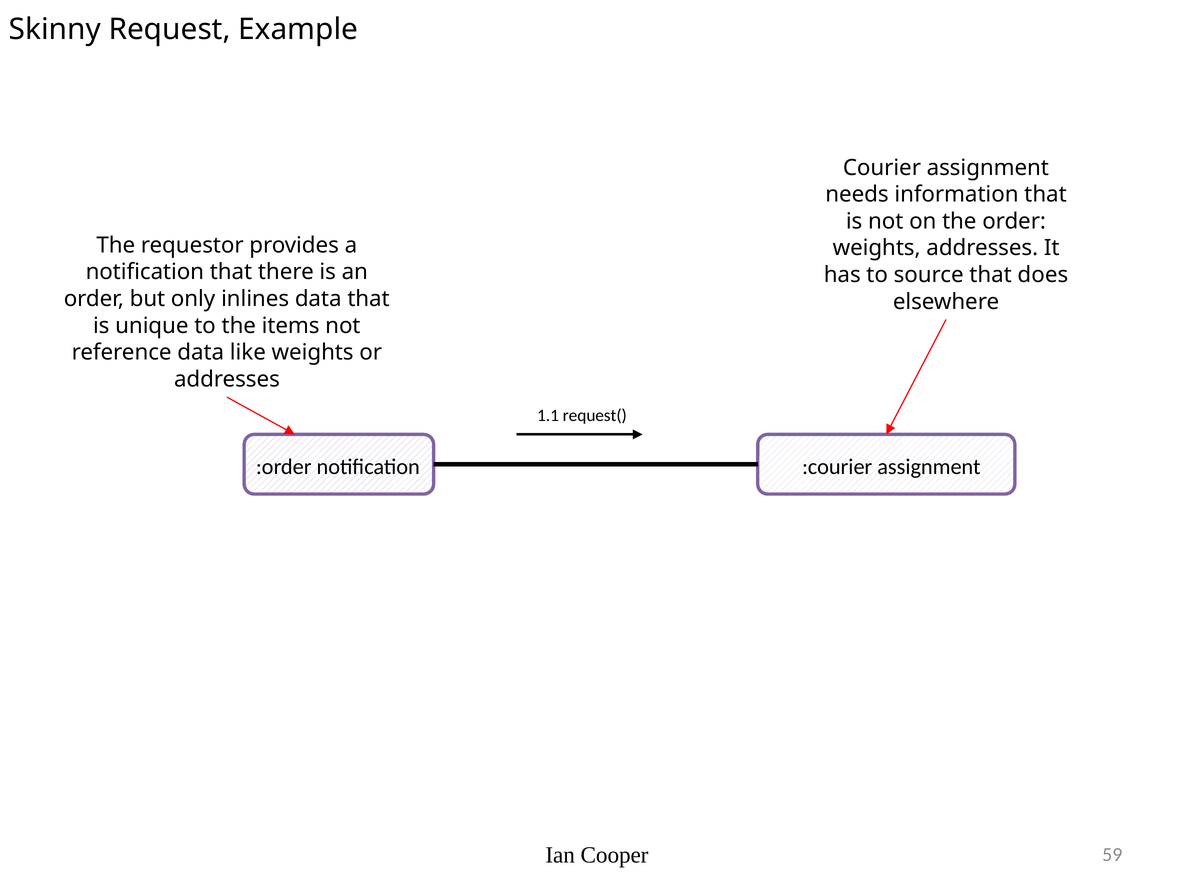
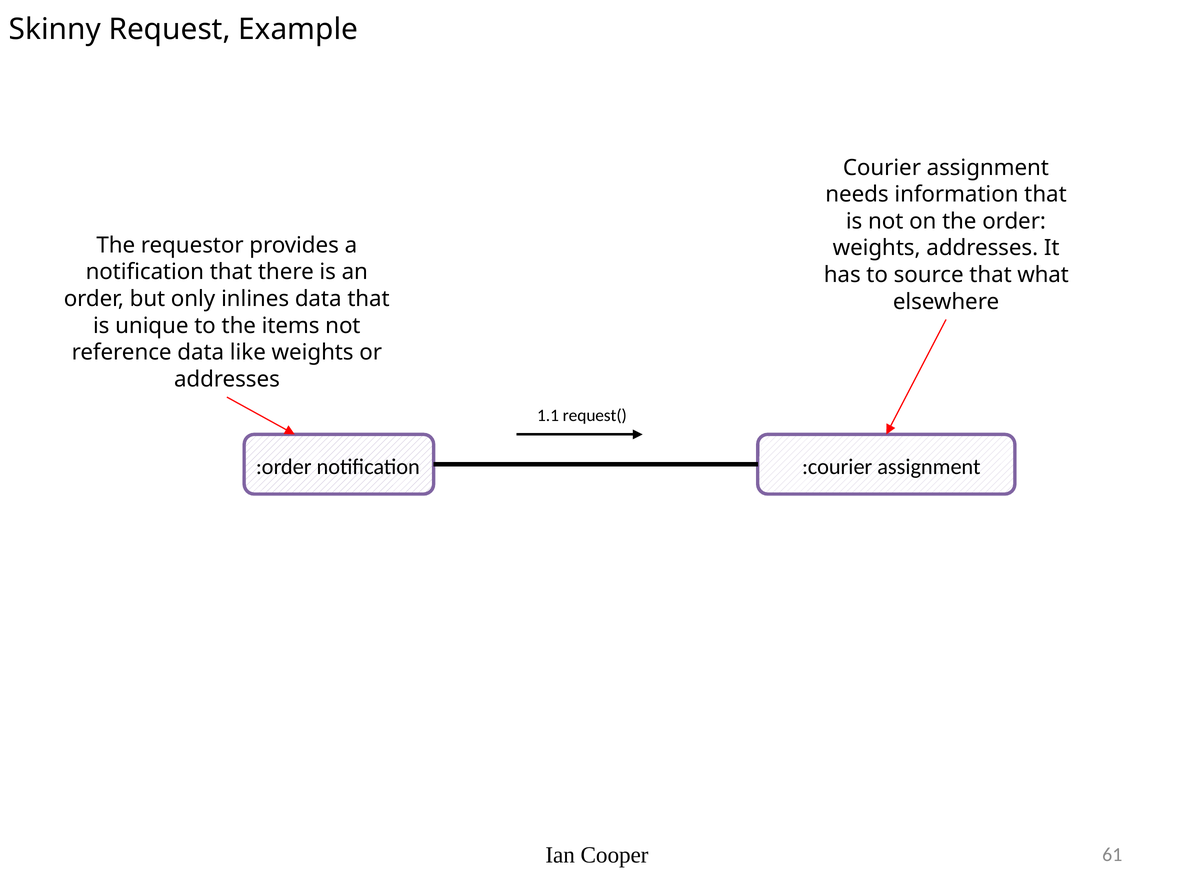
does: does -> what (1043, 275)
59: 59 -> 61 (1112, 855)
